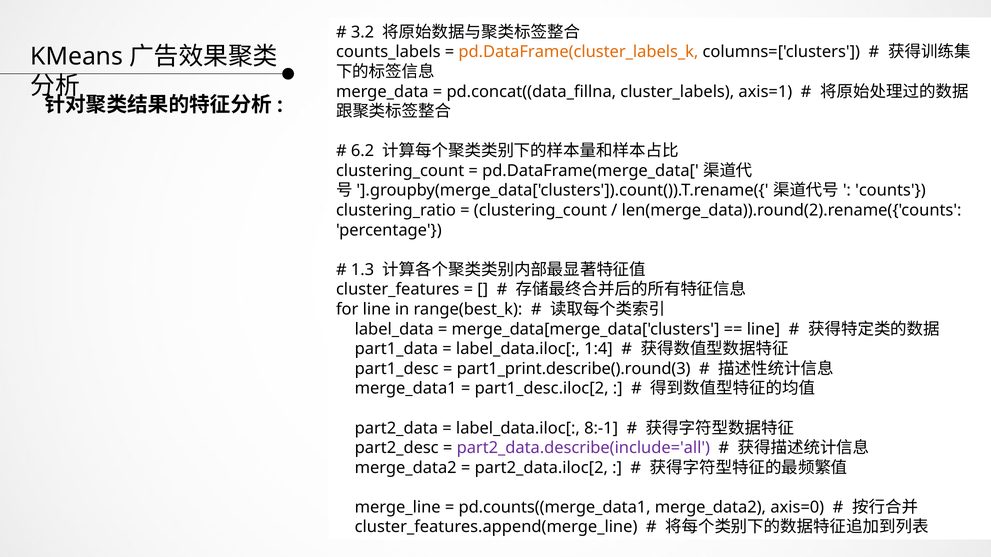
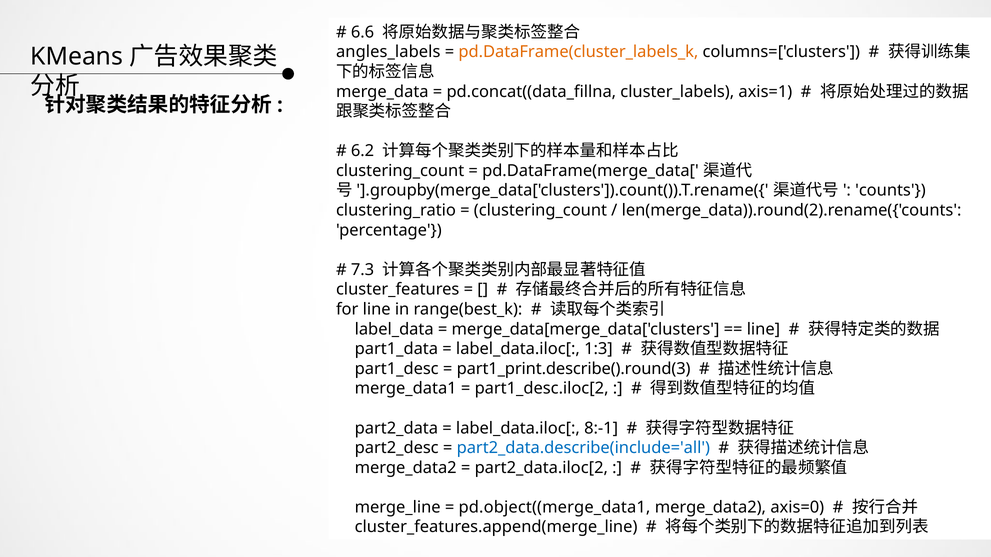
3.2: 3.2 -> 6.6 (363, 32)
counts_labels: counts_labels -> angles_labels (388, 52)
1.3: 1.3 -> 7.3 (363, 270)
1:4: 1:4 -> 1:3 (598, 349)
part2_data.describe(include='all colour: purple -> blue (583, 448)
pd.counts((merge_data1: pd.counts((merge_data1 -> pd.object((merge_data1 (554, 508)
